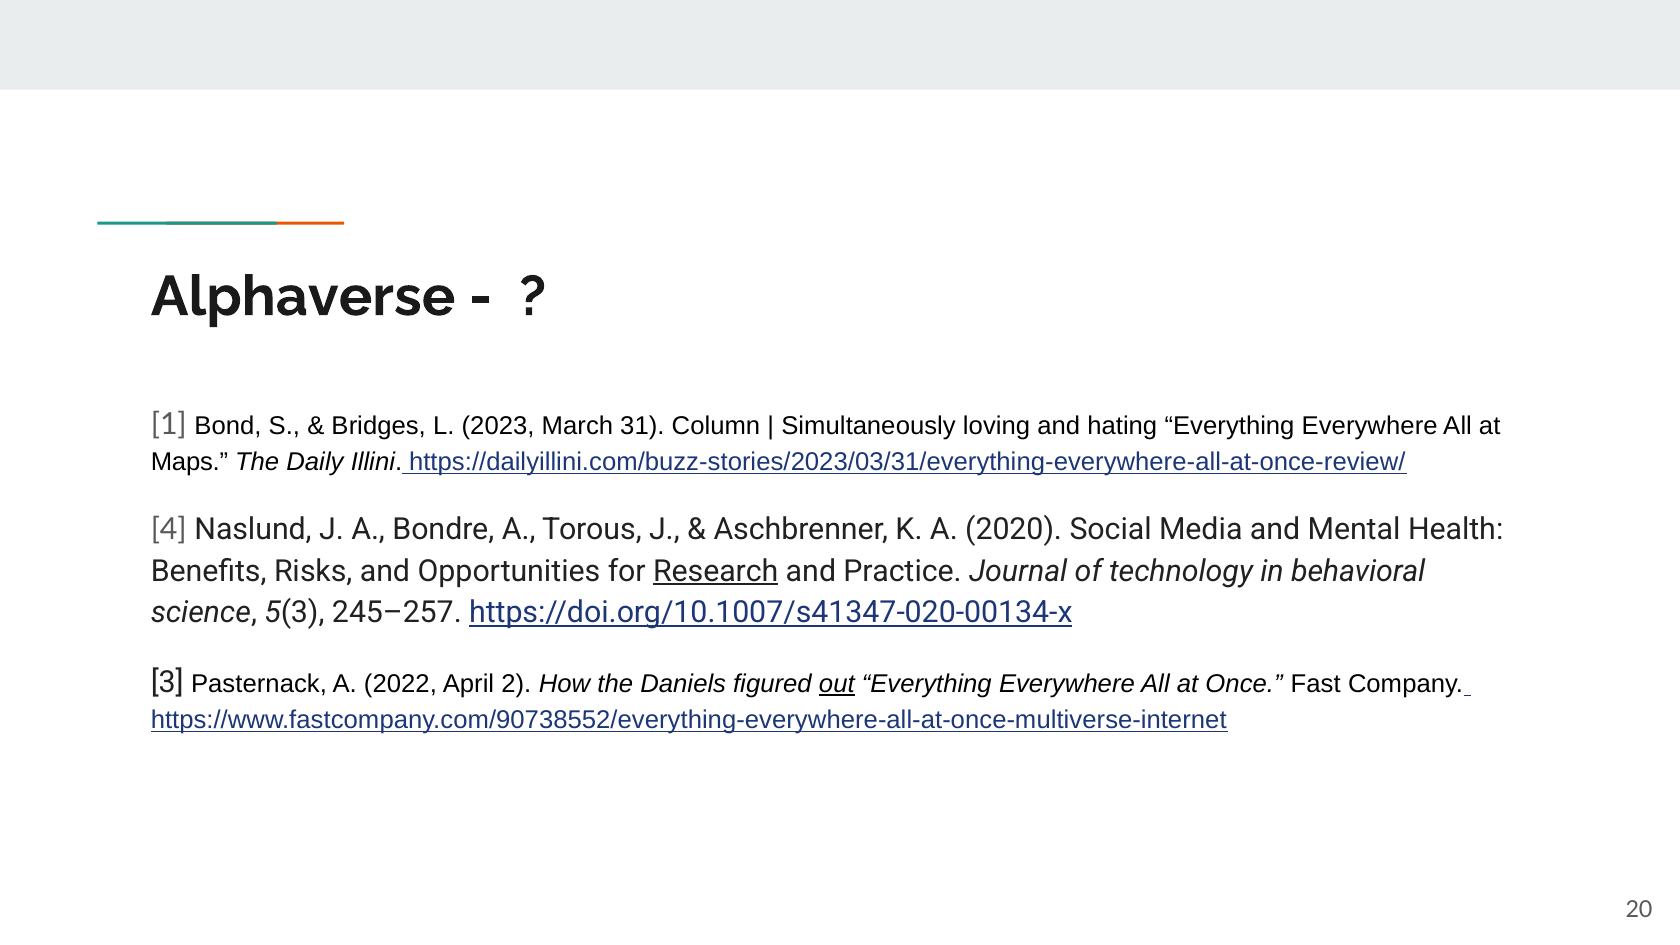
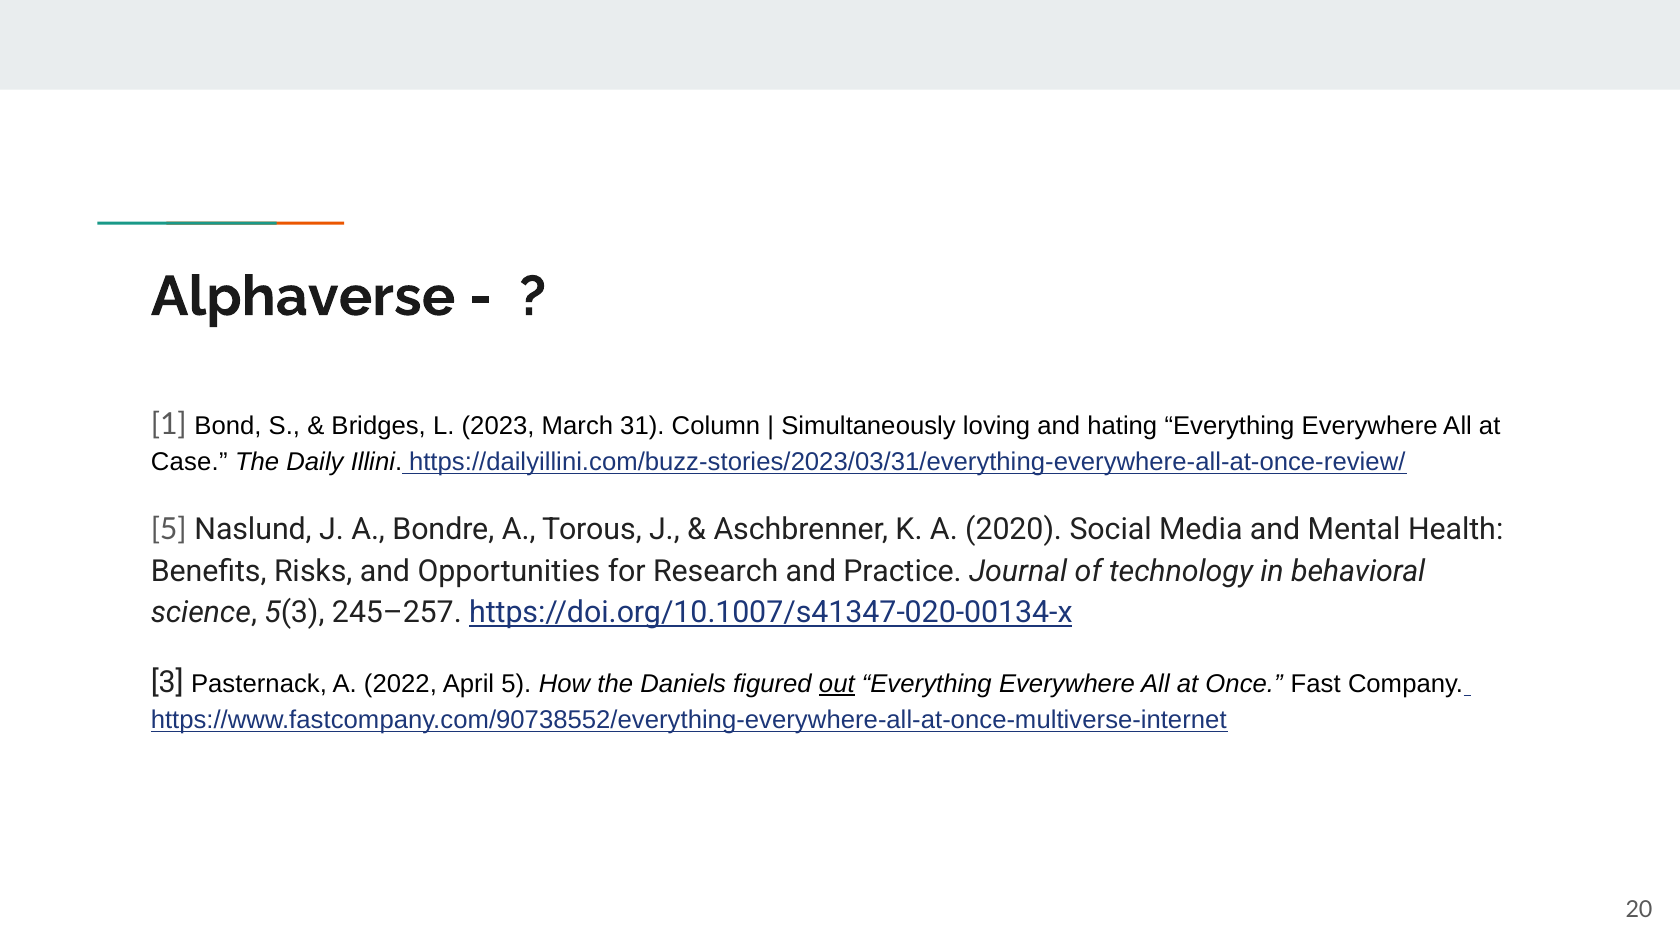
Maps: Maps -> Case (189, 462)
4: 4 -> 5 (169, 530)
Research underline: present -> none (716, 571)
April 2: 2 -> 5 (516, 684)
